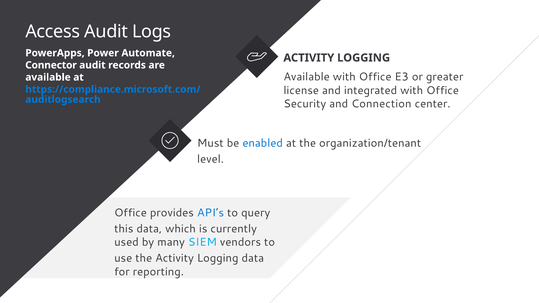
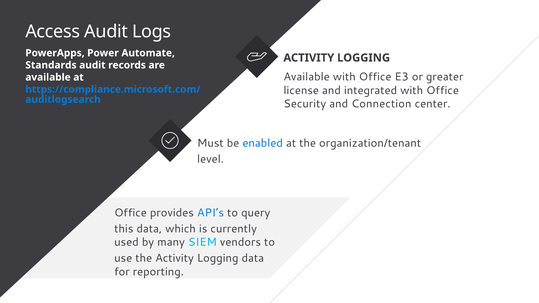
Connector: Connector -> Standards (51, 65)
